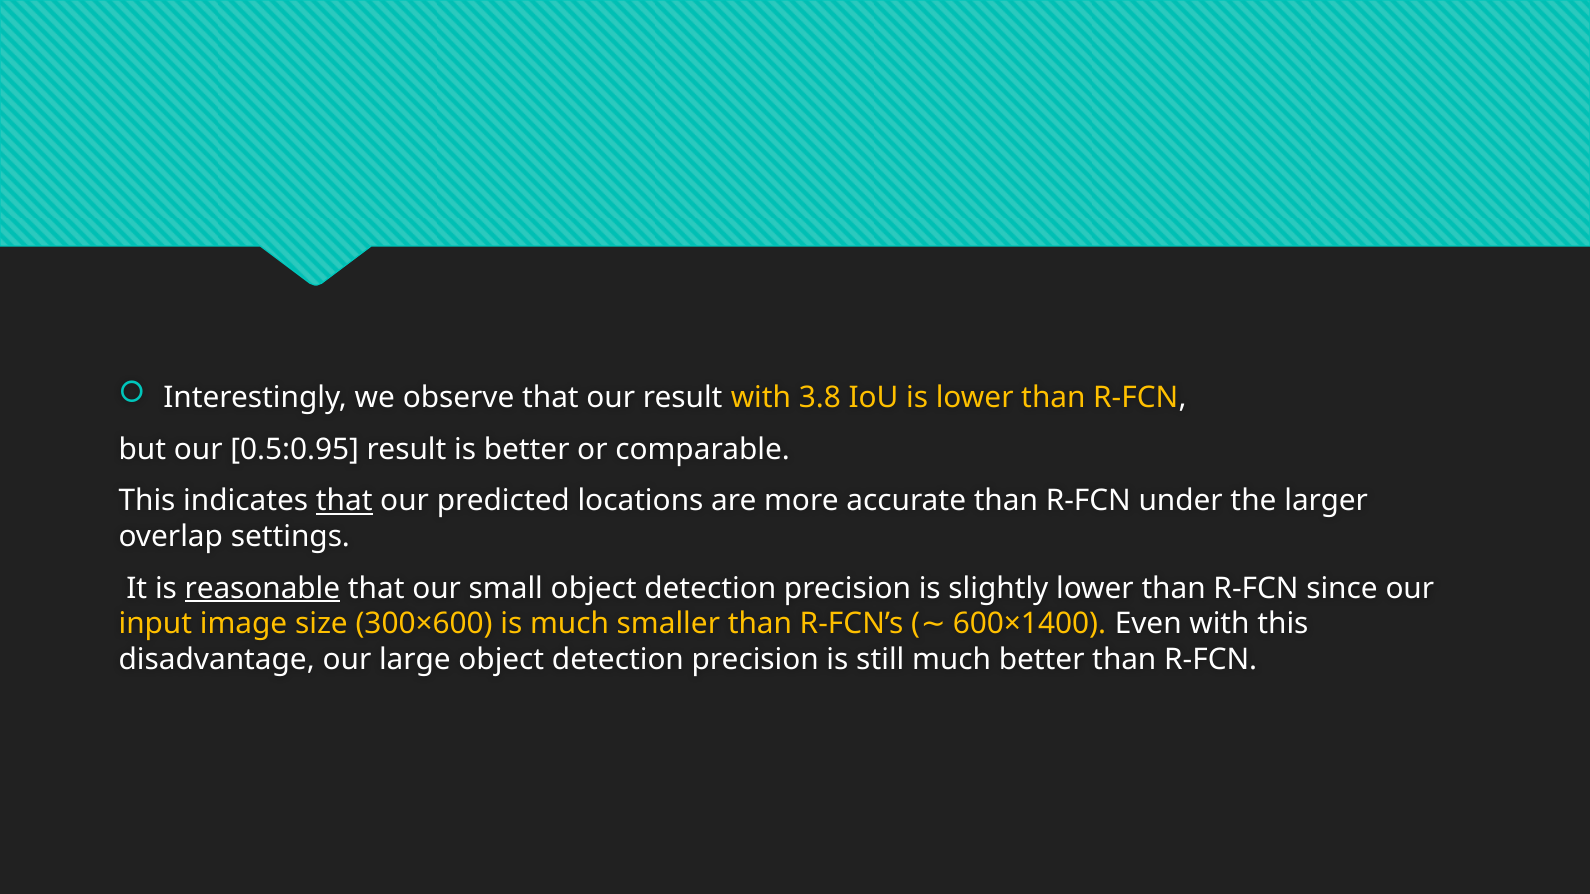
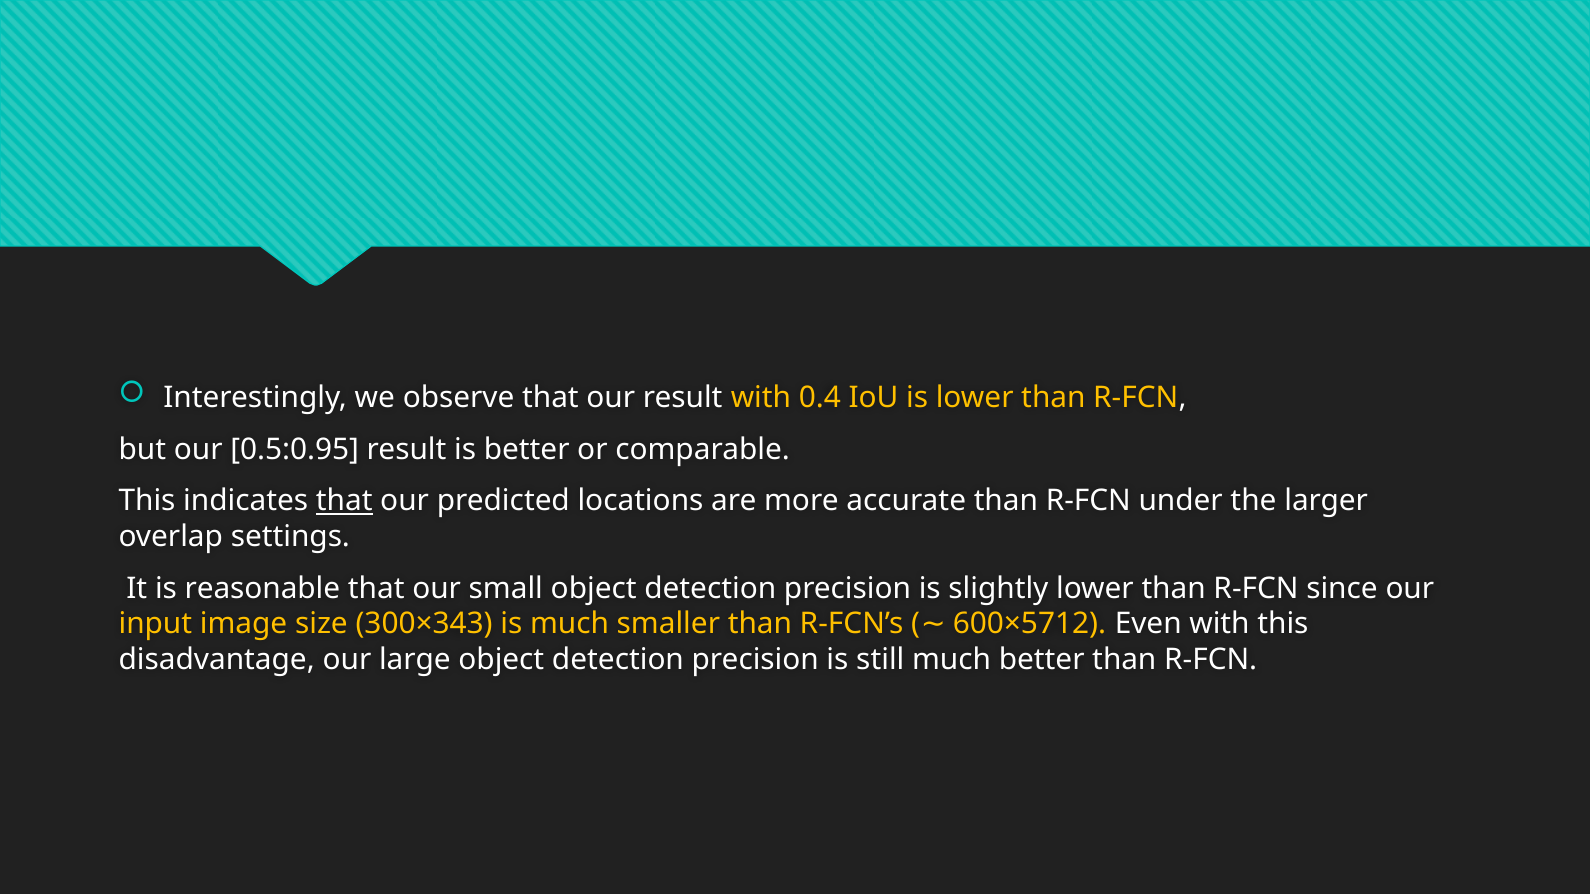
3.8: 3.8 -> 0.4 (820, 398)
reasonable underline: present -> none (262, 589)
300×600: 300×600 -> 300×343 (424, 624)
600×1400: 600×1400 -> 600×5712 (1029, 624)
